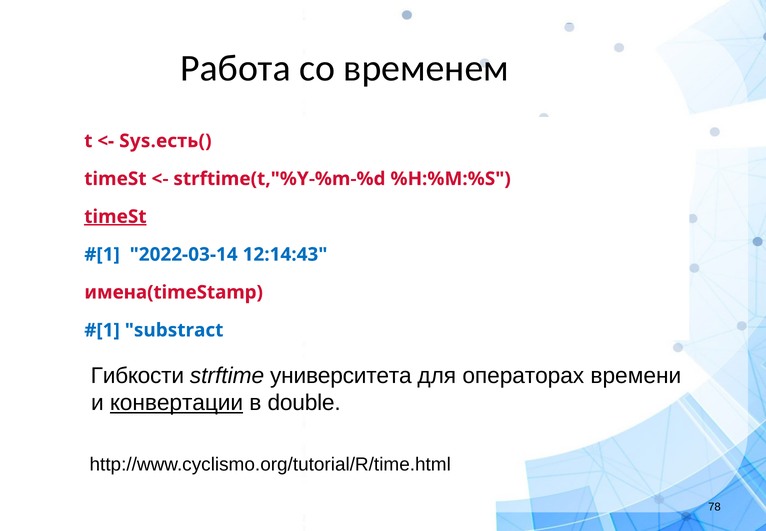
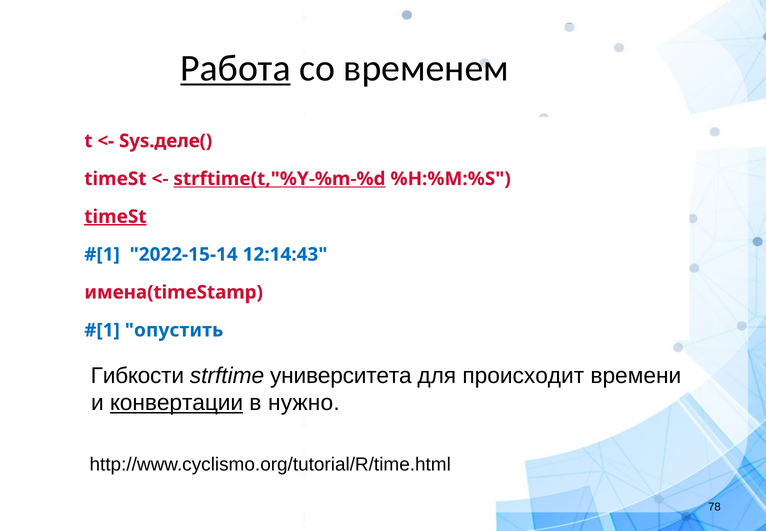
Работа underline: none -> present (236, 68)
Sys.есть(: Sys.есть( -> Sys.деле( (166, 141)
strftime(t,"%Y-%m-%d underline: none -> present (279, 179)
2022-03-14: 2022-03-14 -> 2022-15-14 (184, 255)
substract: substract -> опустить (174, 330)
операторах: операторах -> происходит (523, 376)
double: double -> нужно (304, 403)
